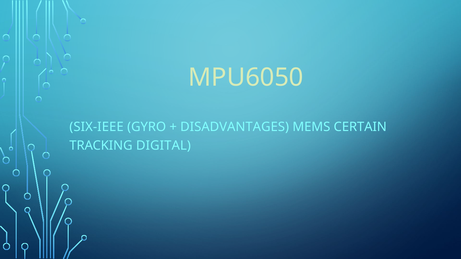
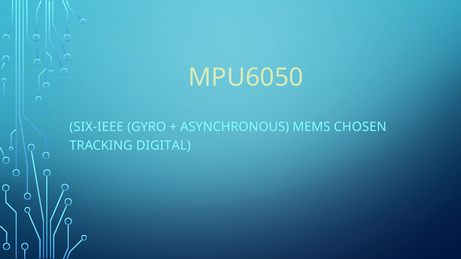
DISADVANTAGES: DISADVANTAGES -> ASYNCHRONOUS (235, 127)
CERTAIN: CERTAIN -> CHOSEN (360, 127)
